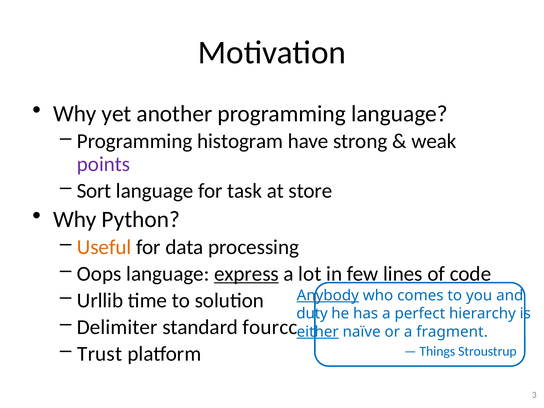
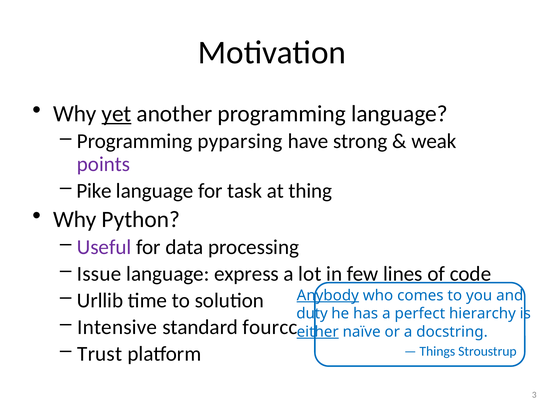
yet underline: none -> present (116, 114)
histogram: histogram -> pyparsing (240, 141)
Sort: Sort -> Pike (94, 191)
store: store -> thing (310, 191)
Useful colour: orange -> purple (104, 247)
Oops: Oops -> Issue (99, 274)
express underline: present -> none (246, 274)
Delimiter: Delimiter -> Intensive (117, 327)
fragment: fragment -> docstring (452, 332)
